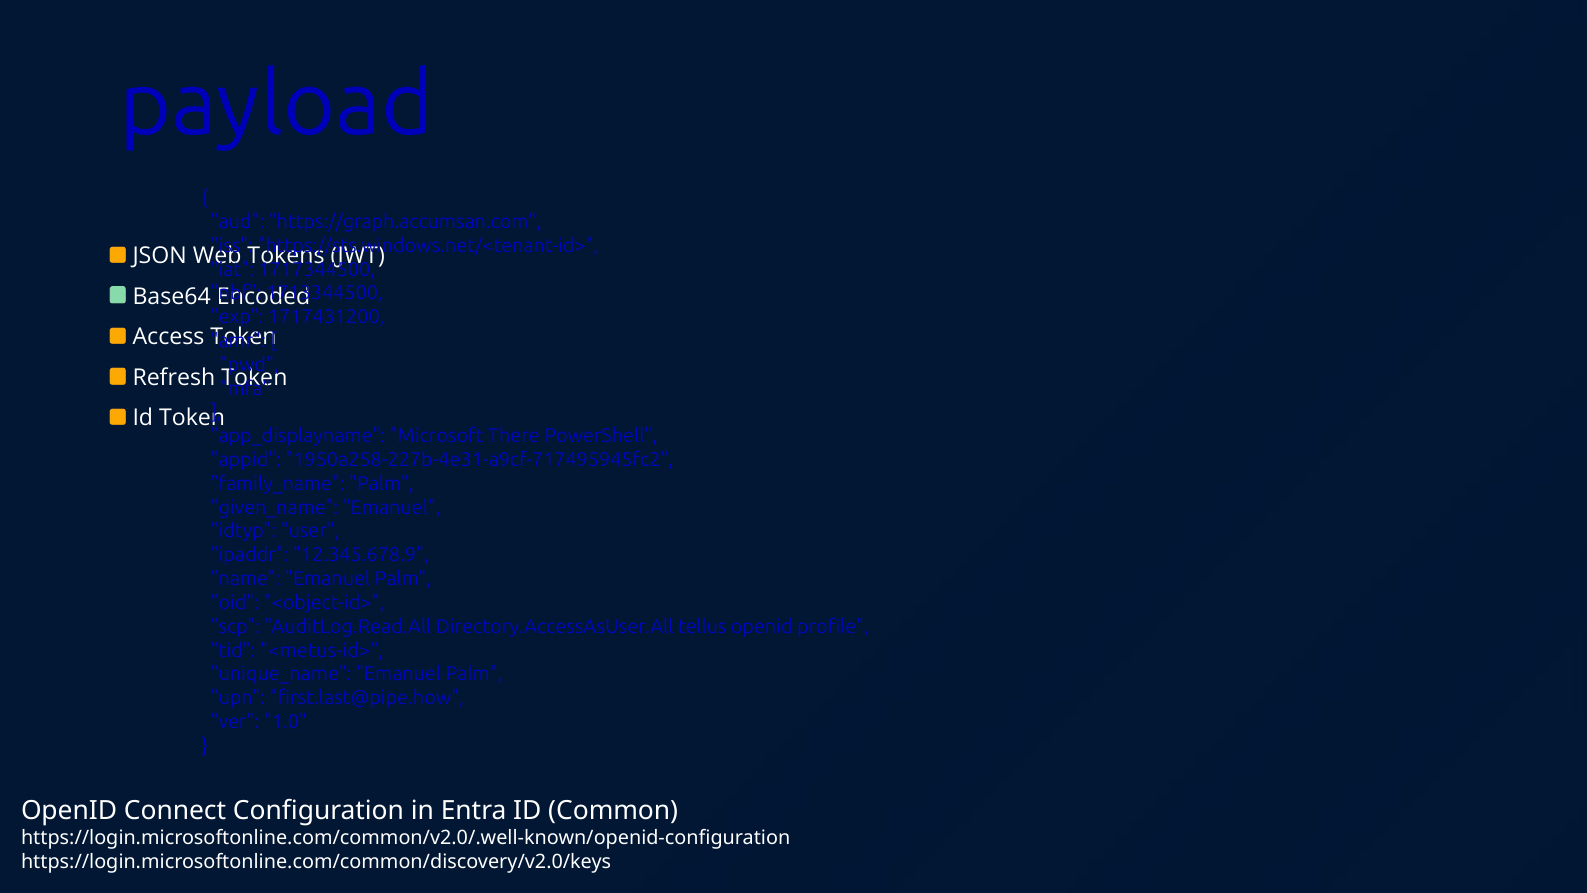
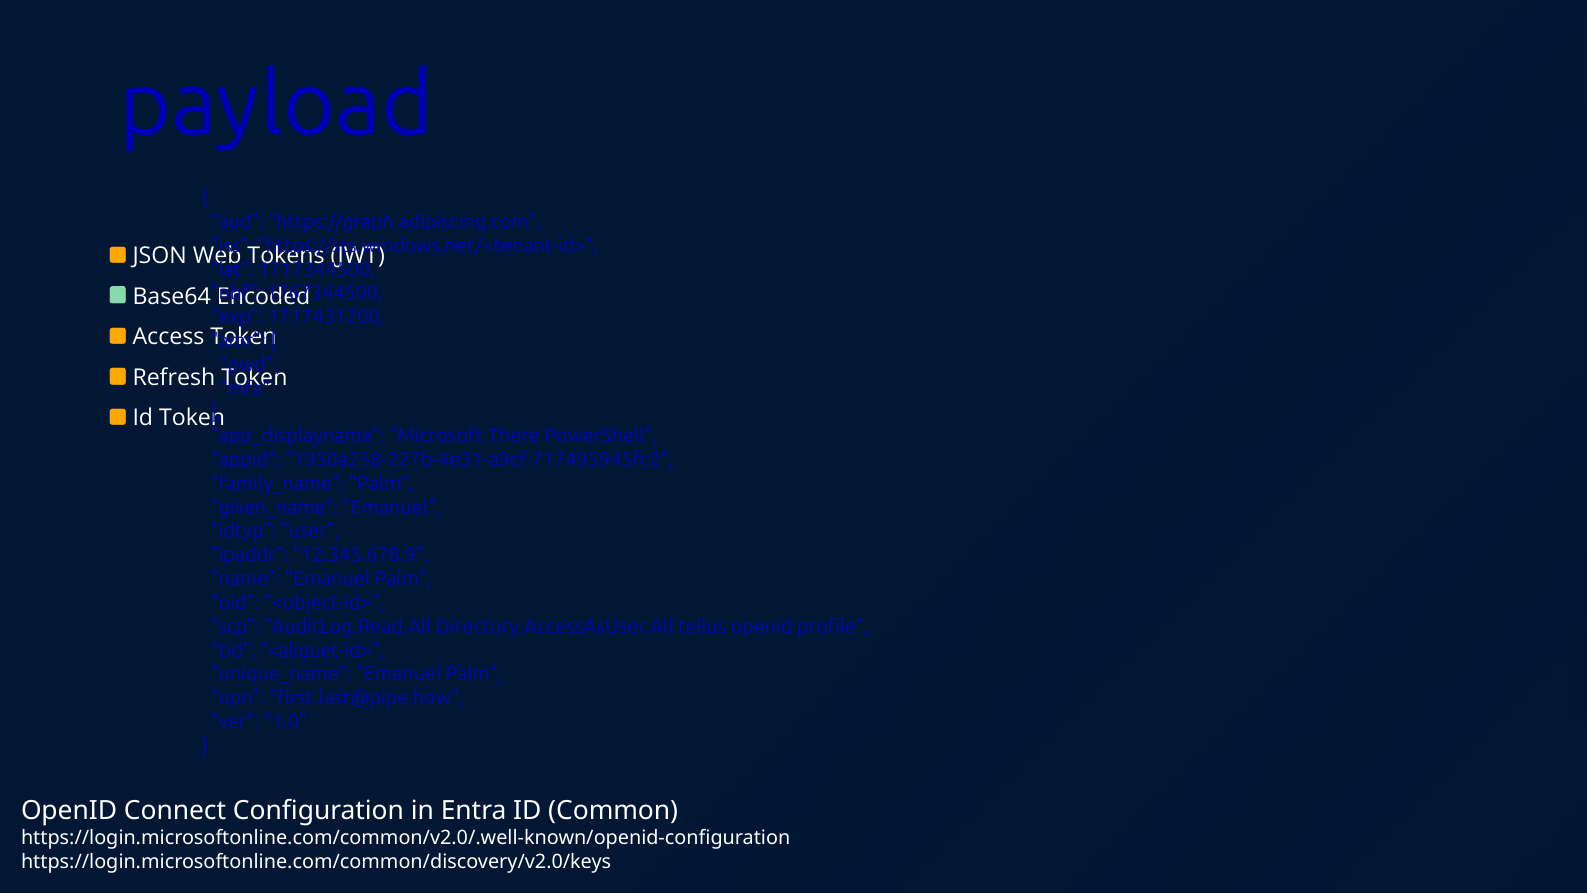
https://graph.accumsan.com: https://graph.accumsan.com -> https://graph.adipiscing.com (405, 222)
1713344500: 1713344500 -> 1767344500 (325, 293)
<metus-id>: <metus-id> -> <aliquet-id> (322, 650)
